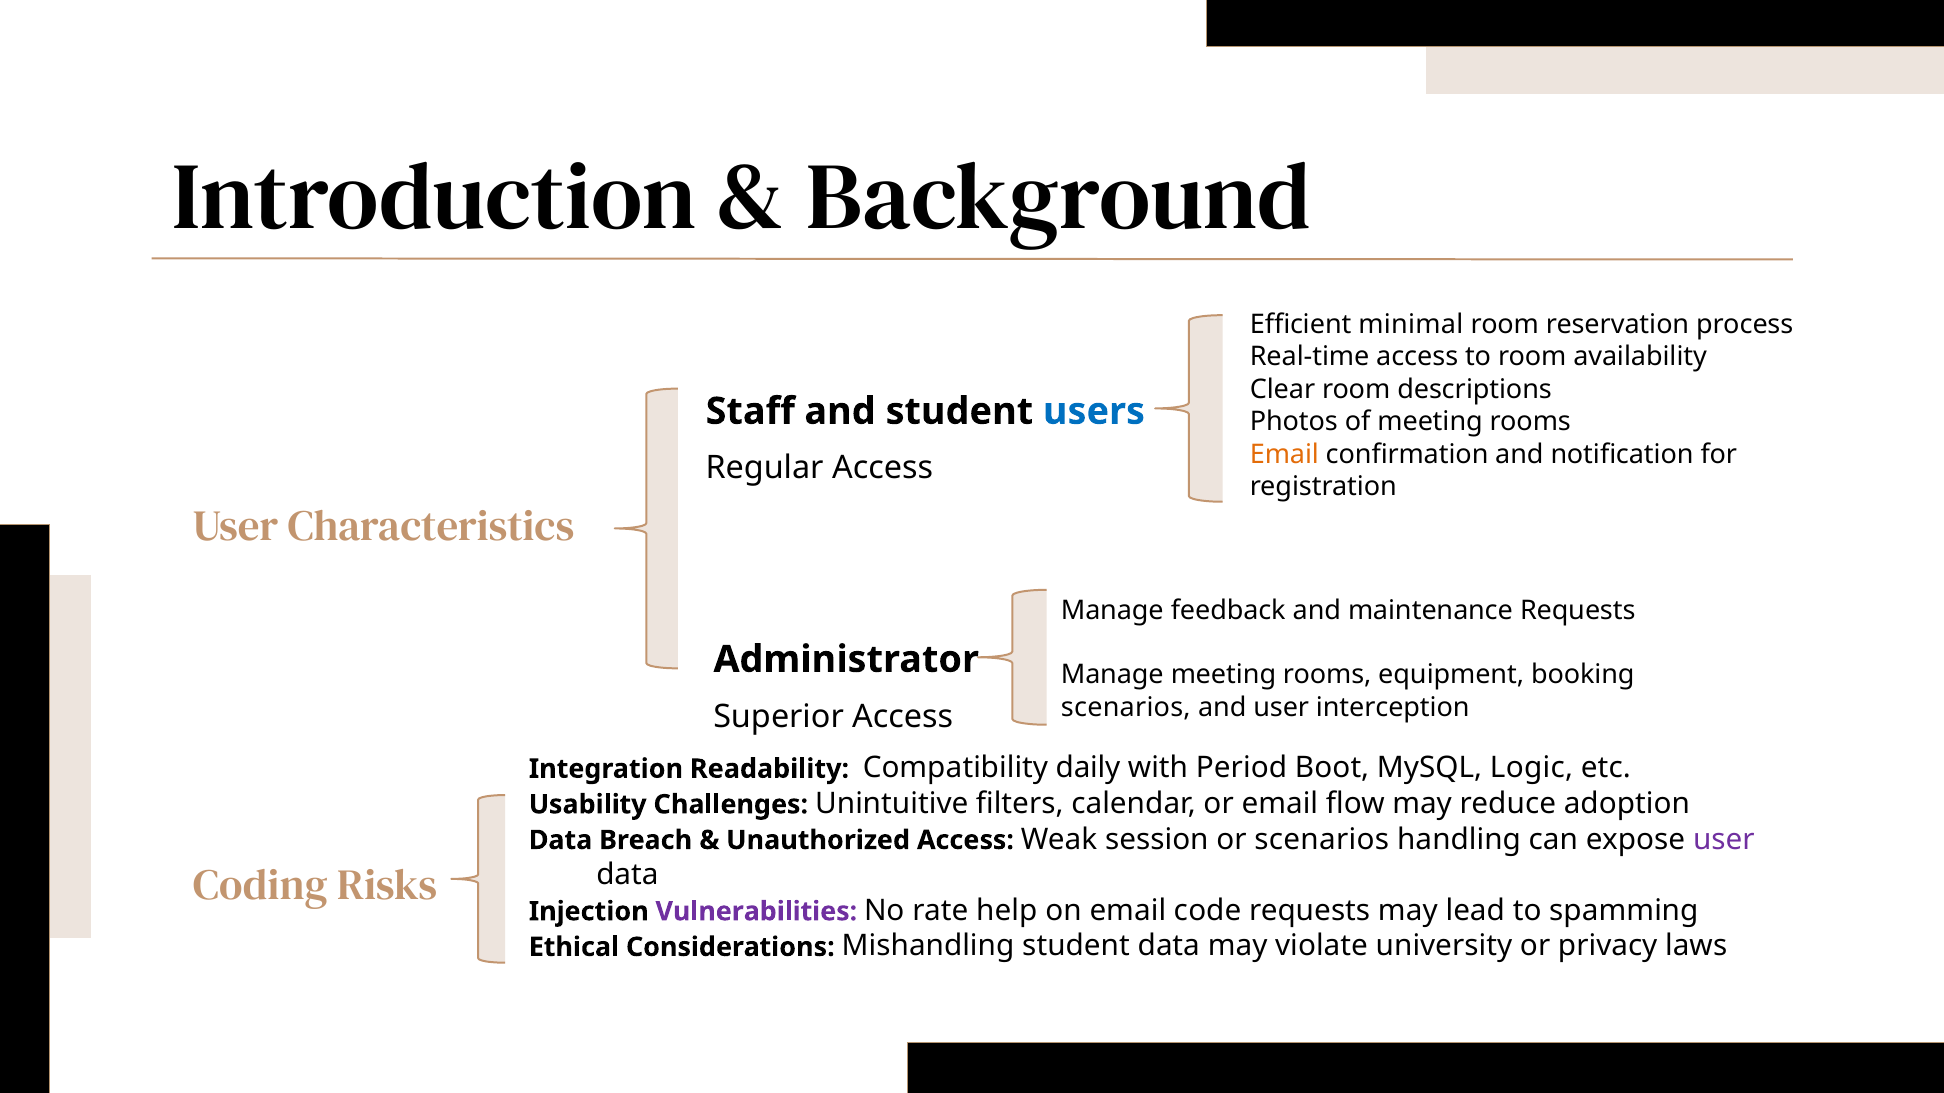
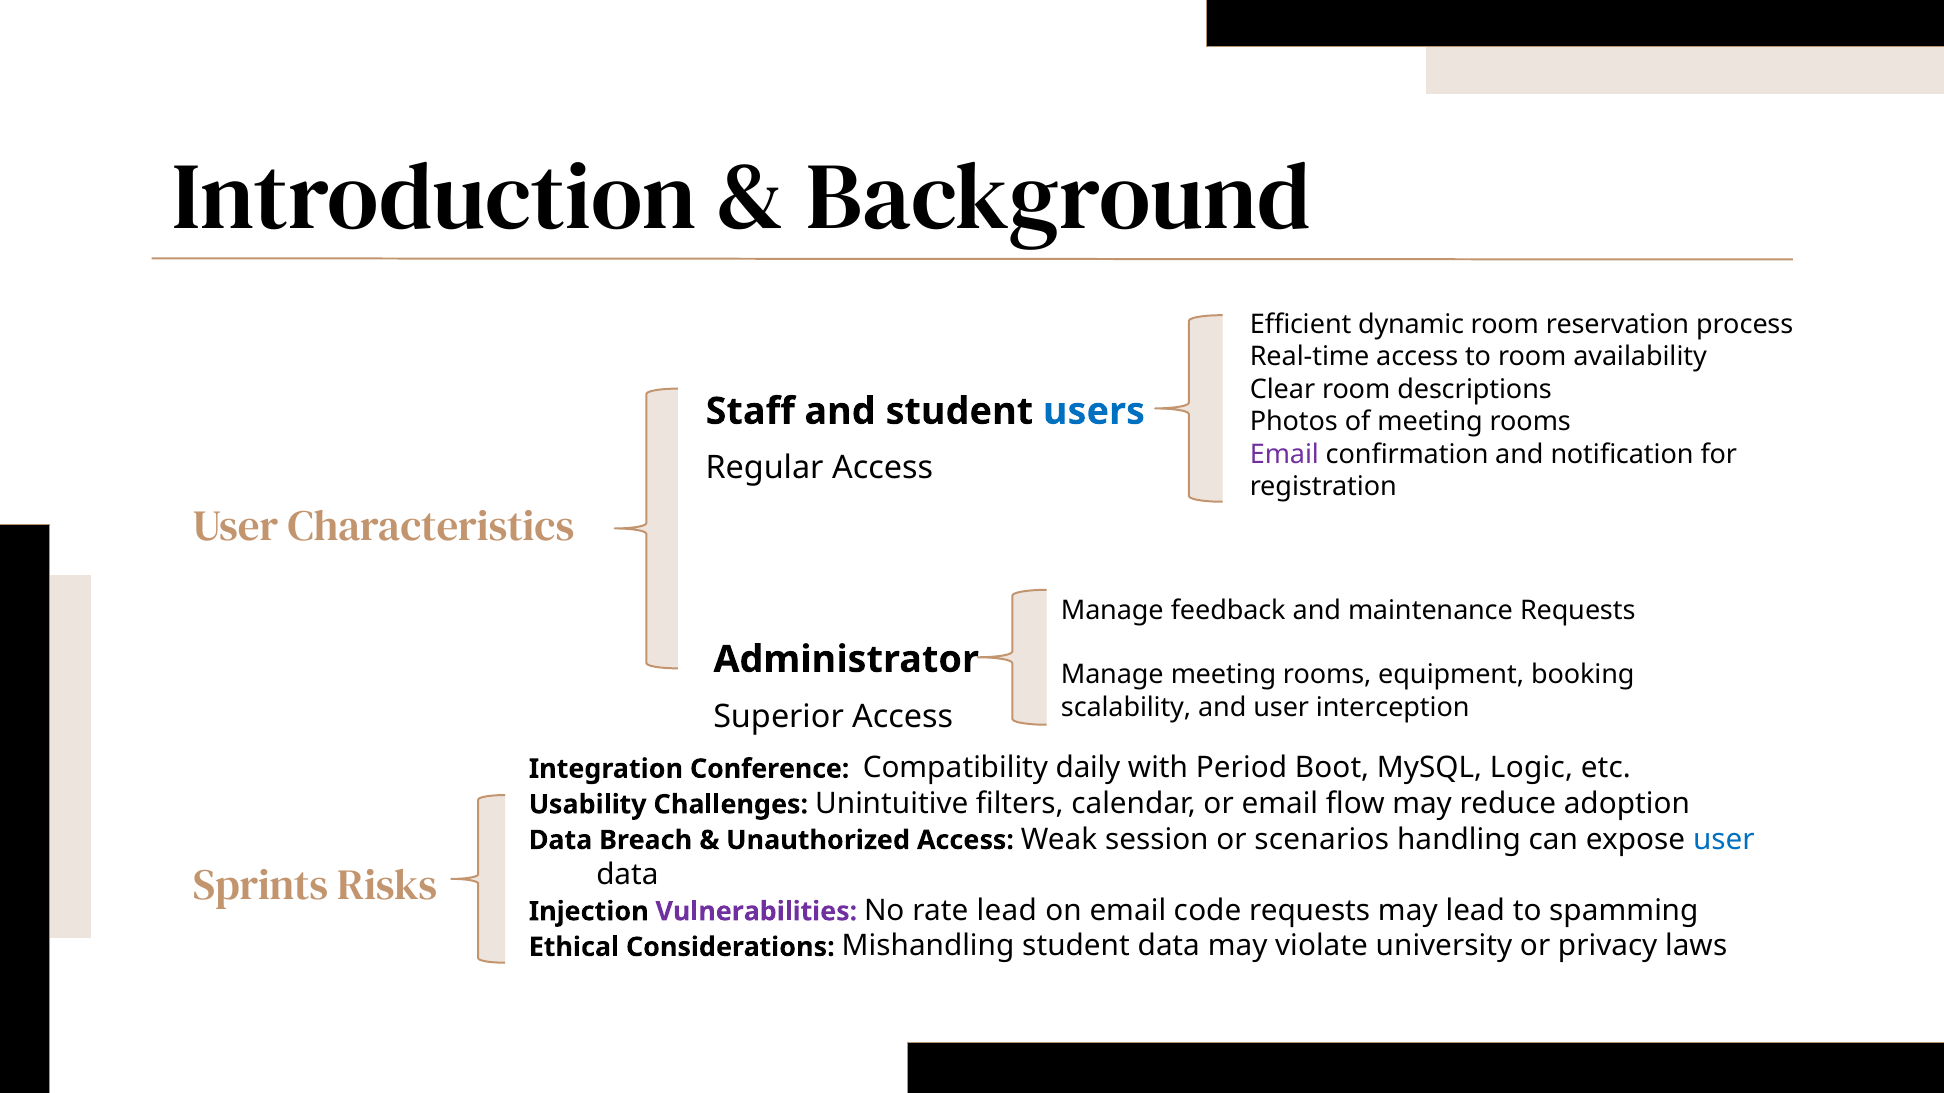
minimal: minimal -> dynamic (1411, 325)
Email colour: orange -> purple (1284, 454)
scenarios: scenarios -> scalability (1126, 708)
Readability: Readability -> Conference (770, 769)
user colour: purple -> blue (1724, 840)
Coding: Coding -> Sprints (261, 885)
rate help: help -> lead (1007, 911)
